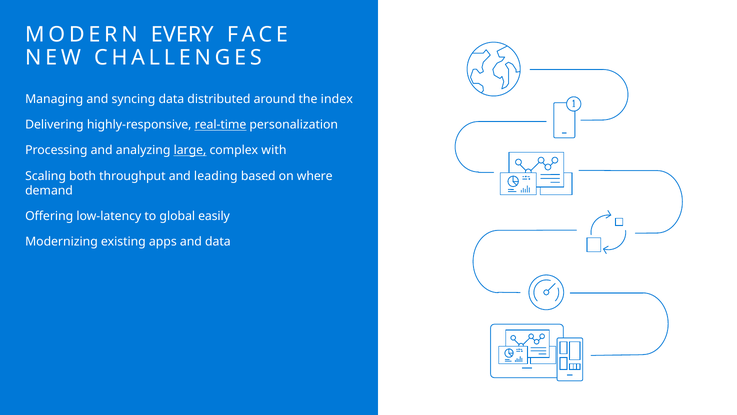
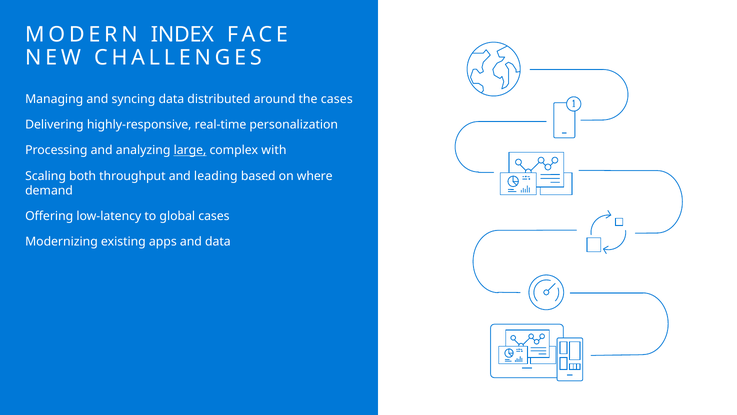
EVERY: EVERY -> INDEX (182, 34)
the index: index -> cases (337, 99)
real-time underline: present -> none (220, 125)
global easily: easily -> cases (214, 216)
